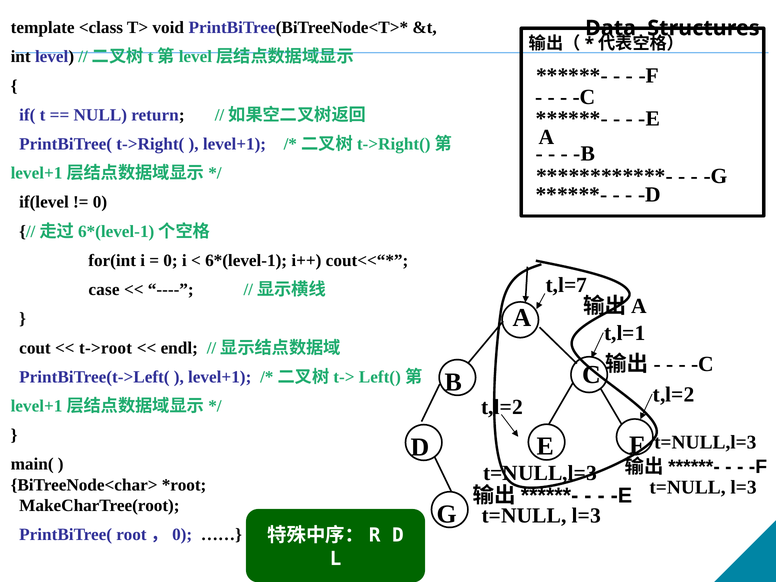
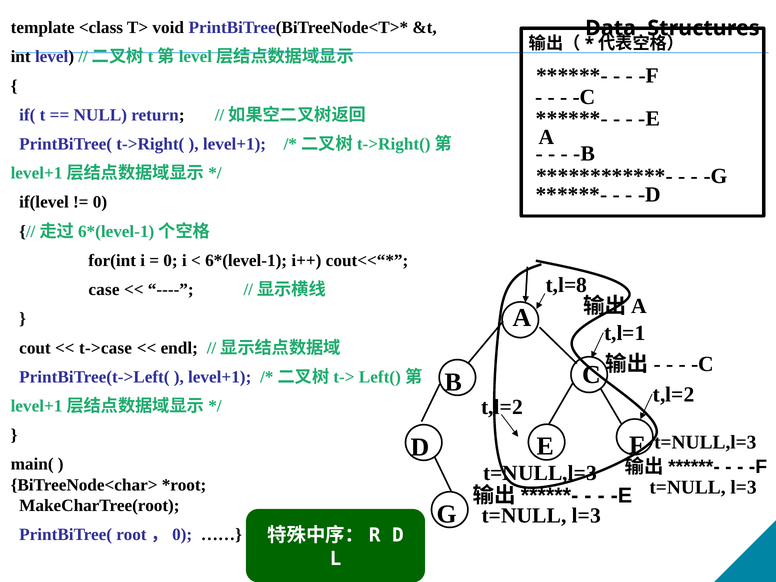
t,l=7: t,l=7 -> t,l=8 (566, 285)
t->root: t->root -> t->case (106, 348)
